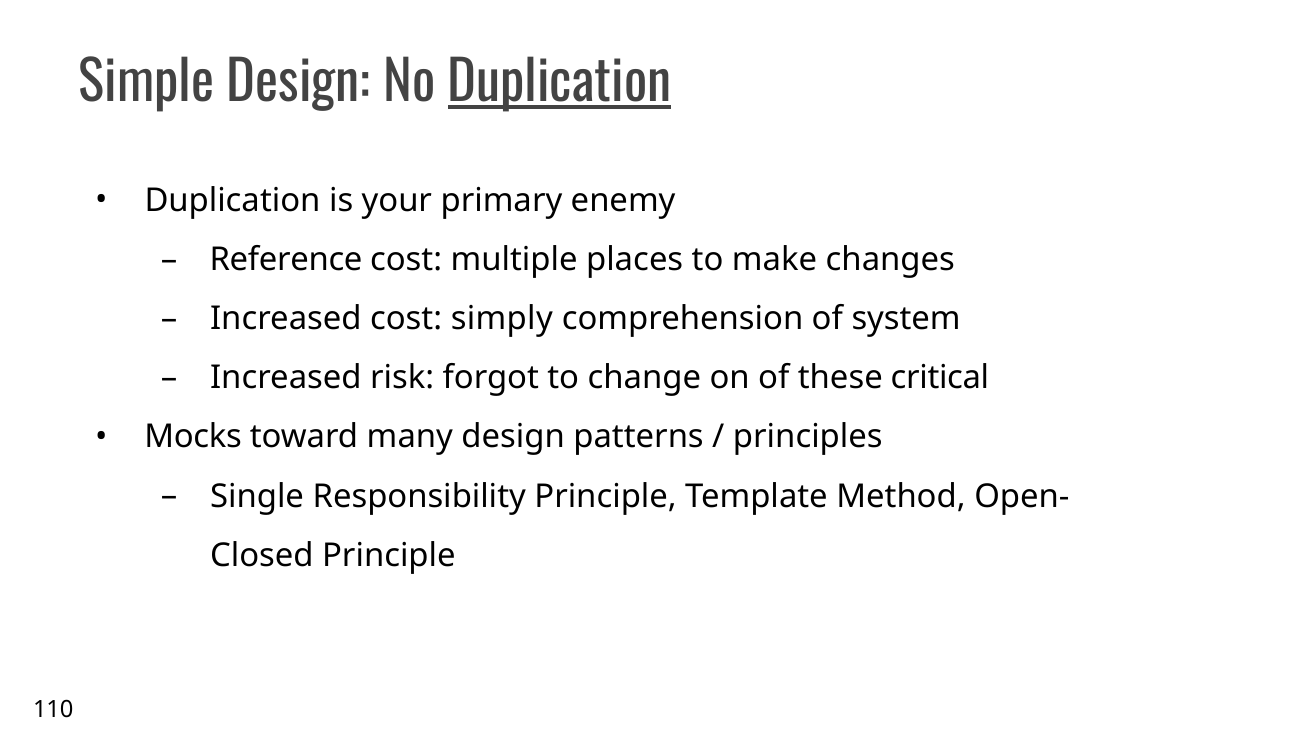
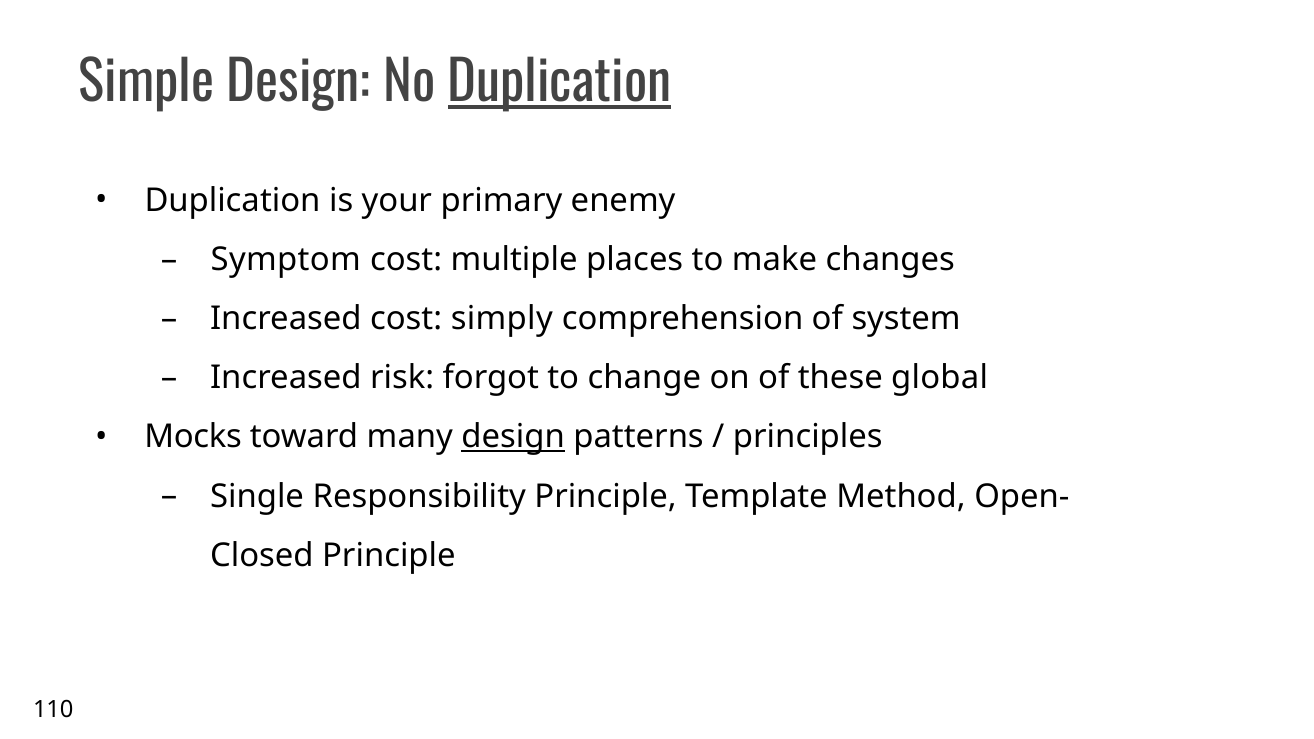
Reference: Reference -> Symptom (286, 260)
critical: critical -> global (940, 378)
design underline: none -> present (513, 437)
